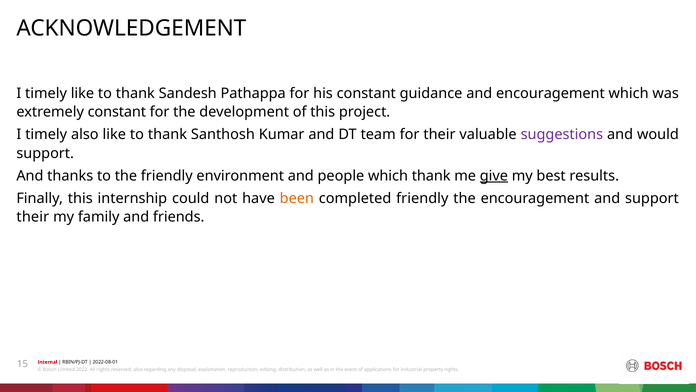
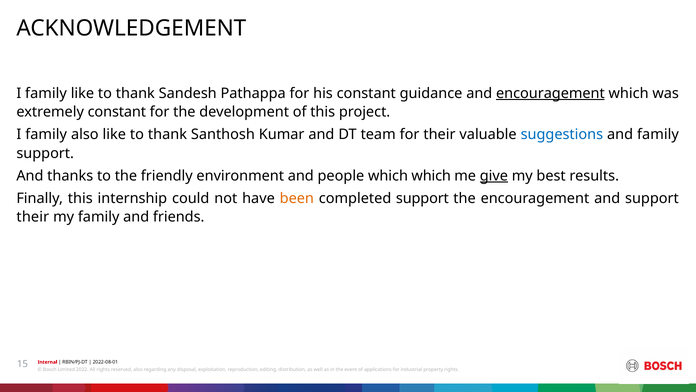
timely: timely -> family (46, 93)
encouragement underline: none -> present (550, 93)
timely: timely -> family (46, 134)
suggestions colour: purple -> blue (562, 134)
and would: would -> family (658, 134)
which thank: thank -> which (431, 176)
completed friendly: friendly -> support (422, 198)
